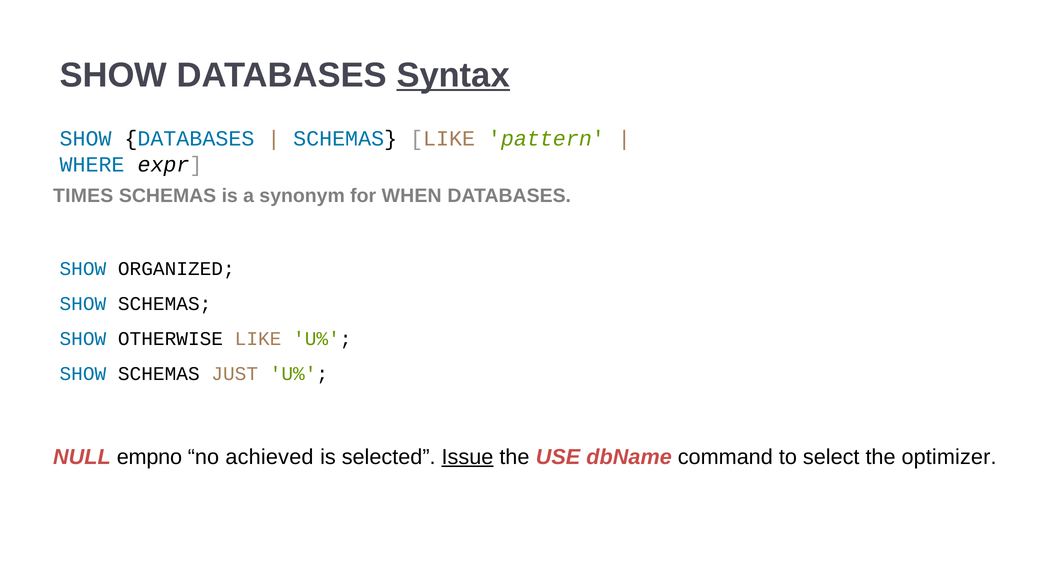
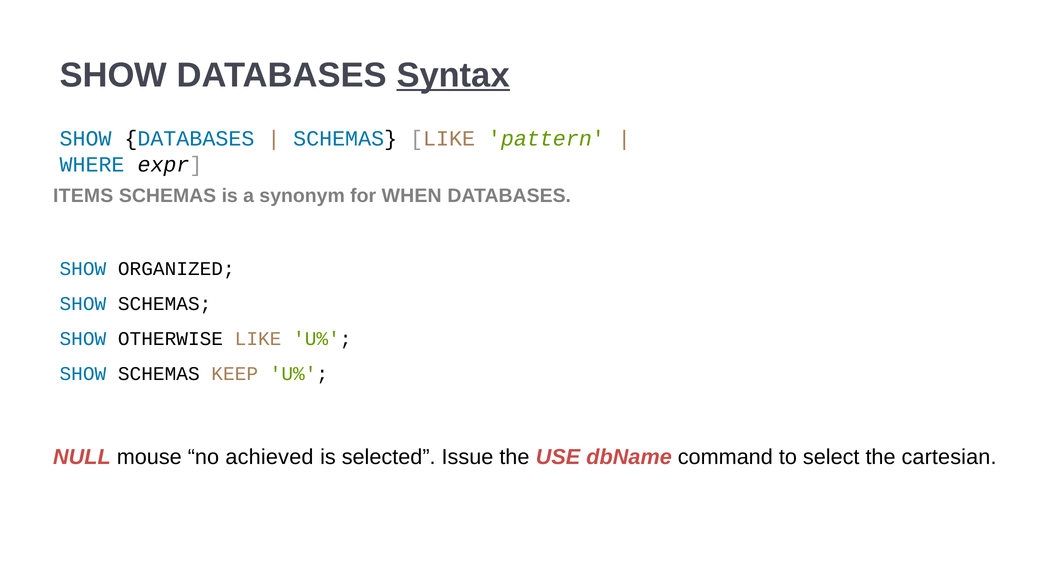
TIMES: TIMES -> ITEMS (83, 196)
JUST: JUST -> KEEP (235, 374)
empno: empno -> mouse (149, 457)
Issue underline: present -> none (467, 457)
optimizer: optimizer -> cartesian (949, 457)
